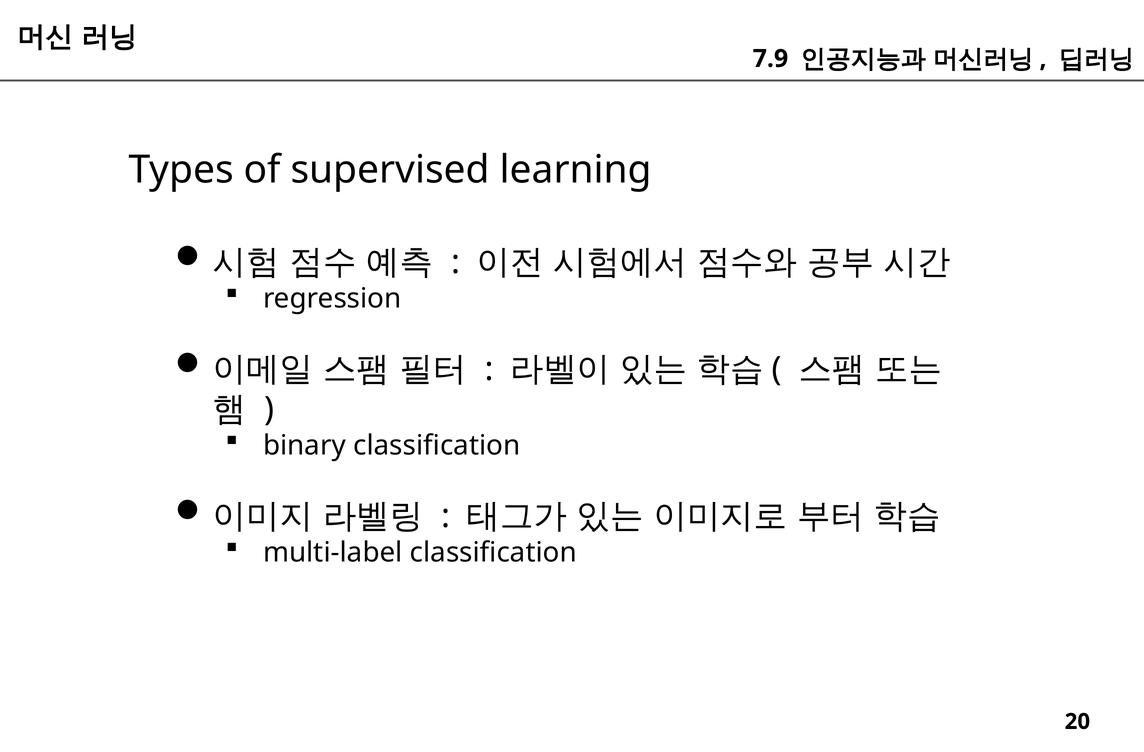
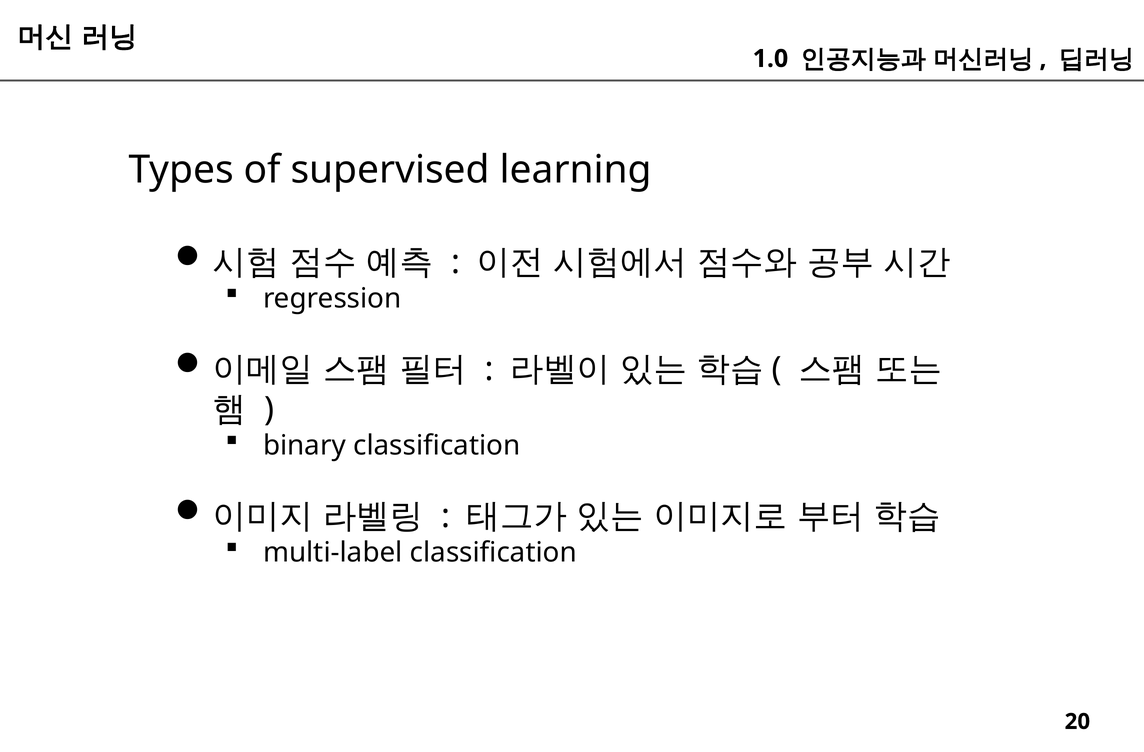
7.9: 7.9 -> 1.0 (770, 59)
